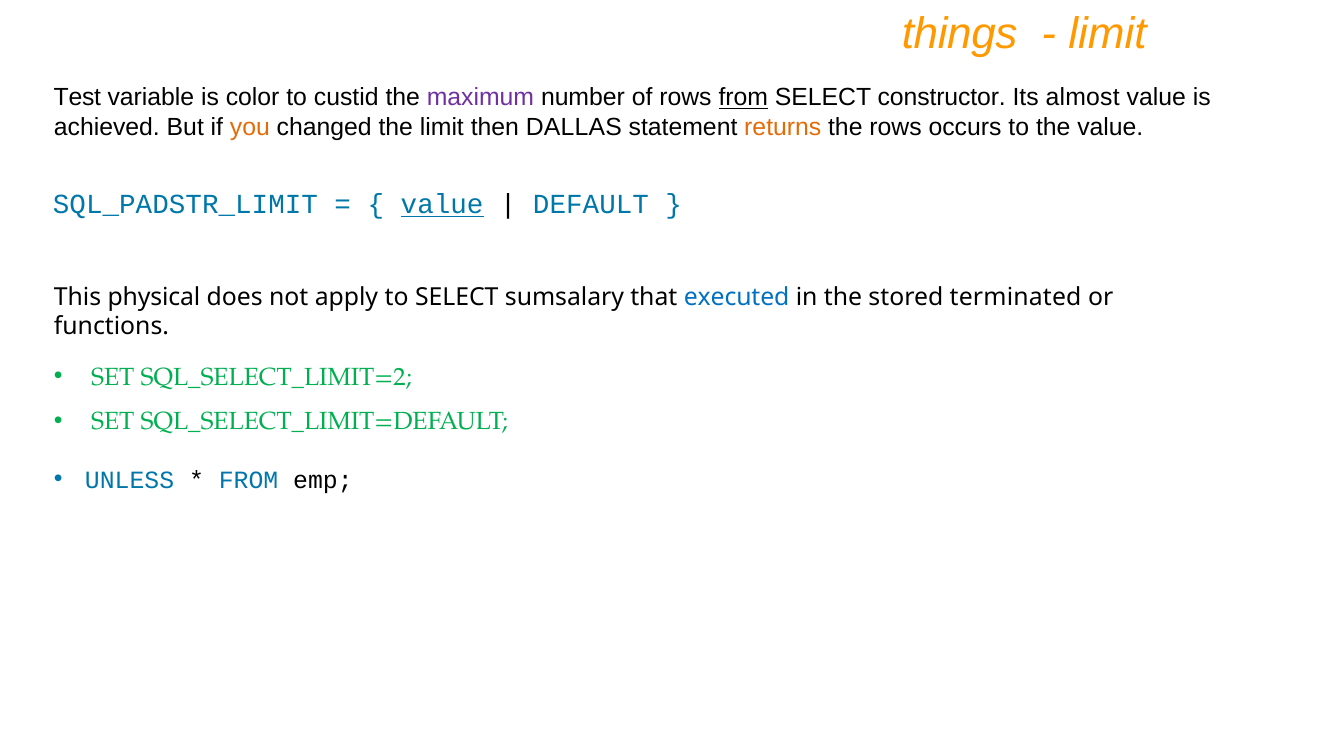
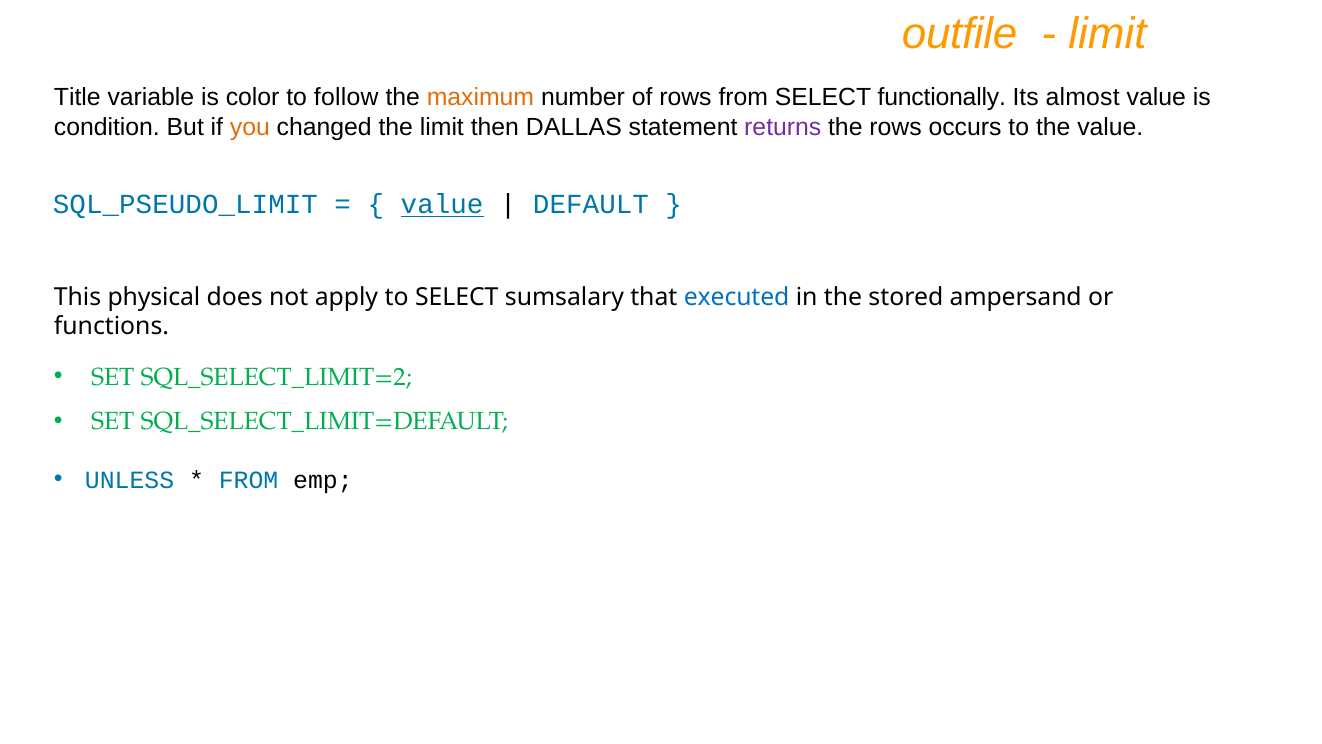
things: things -> outfile (960, 34)
Test: Test -> Title (77, 98)
custid: custid -> follow (346, 98)
maximum colour: purple -> orange (480, 98)
from underline: present -> none (743, 98)
constructor: constructor -> functionally (942, 98)
achieved: achieved -> condition (107, 127)
returns colour: orange -> purple (783, 127)
SQL_PADSTR_LIMIT: SQL_PADSTR_LIMIT -> SQL_PSEUDO_LIMIT (185, 205)
terminated: terminated -> ampersand (1016, 297)
